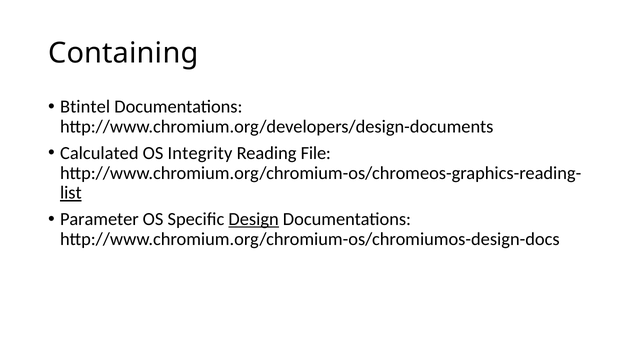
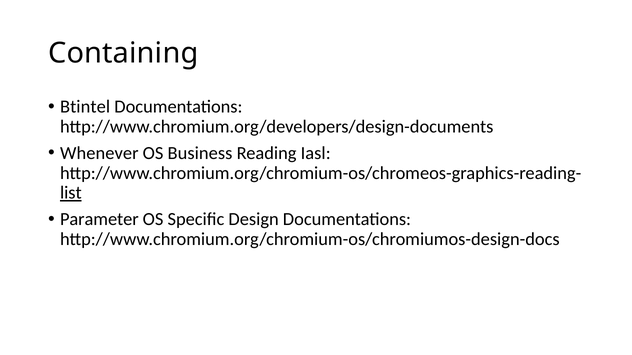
Calculated: Calculated -> Whenever (99, 153)
Integrity: Integrity -> Business (200, 153)
File: File -> Iasl (316, 153)
Design underline: present -> none (254, 220)
